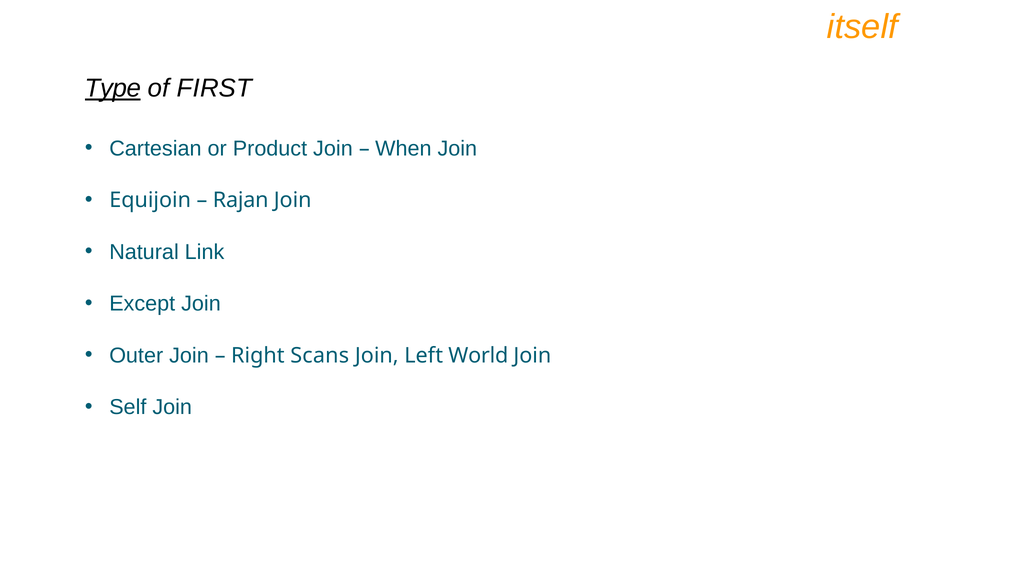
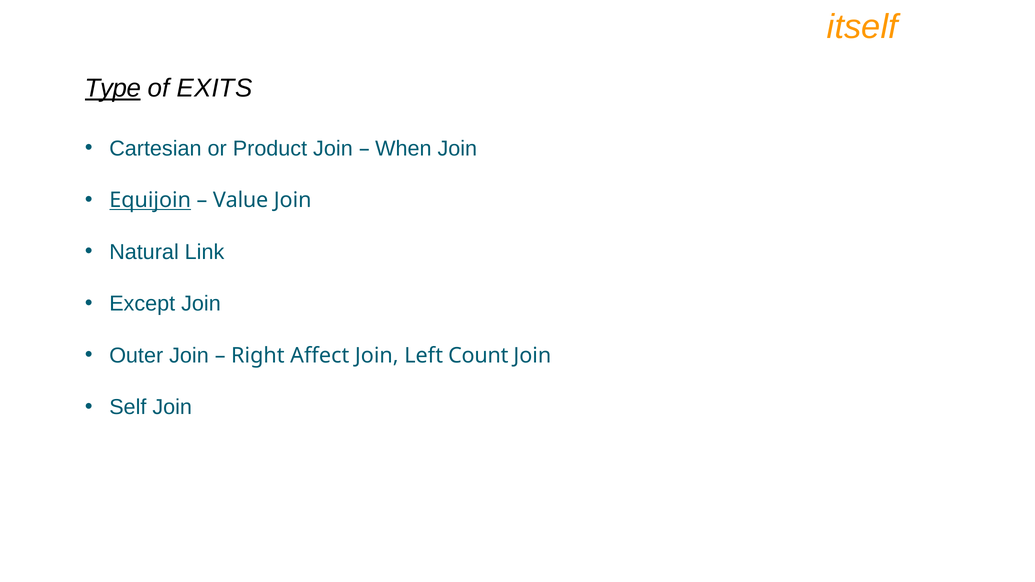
FIRST: FIRST -> EXITS (214, 88)
Equijoin underline: none -> present (150, 200)
Rajan: Rajan -> Value (241, 200)
Scans: Scans -> Affect (320, 356)
World: World -> Count (478, 356)
